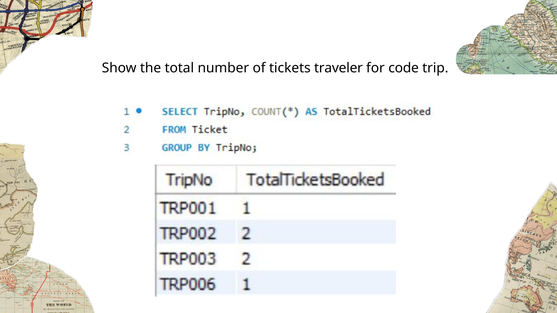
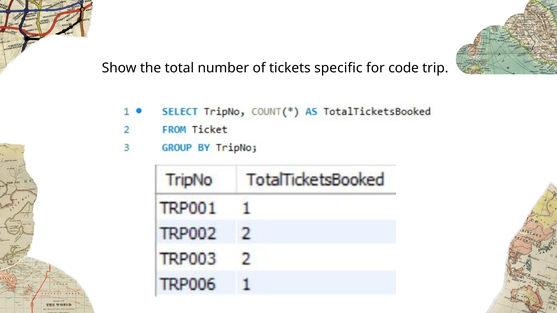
traveler: traveler -> specific (338, 68)
